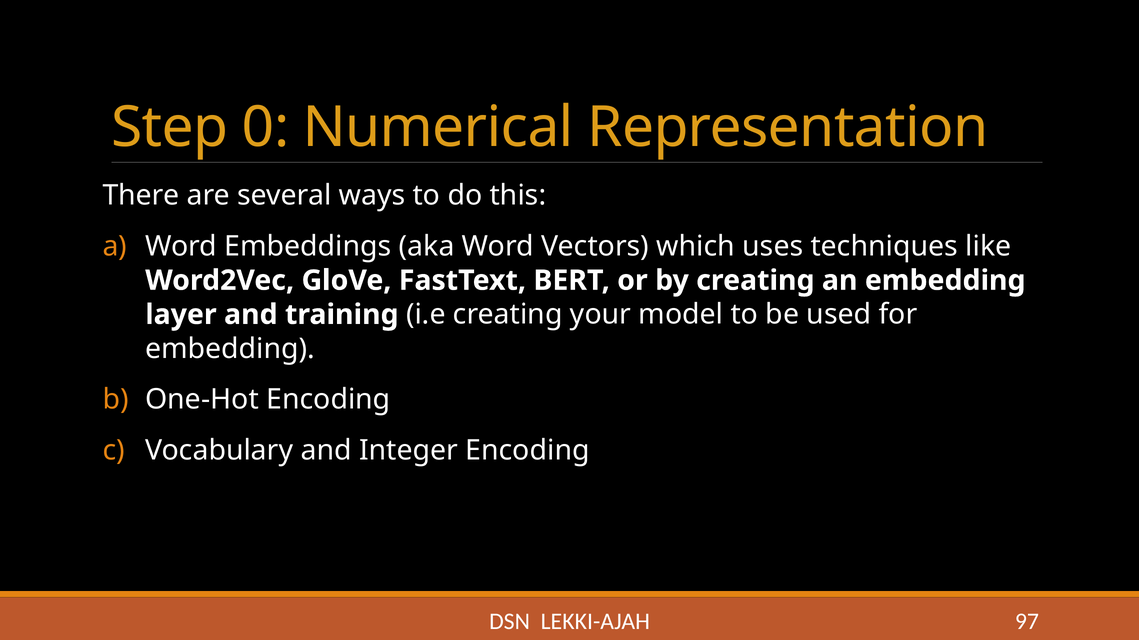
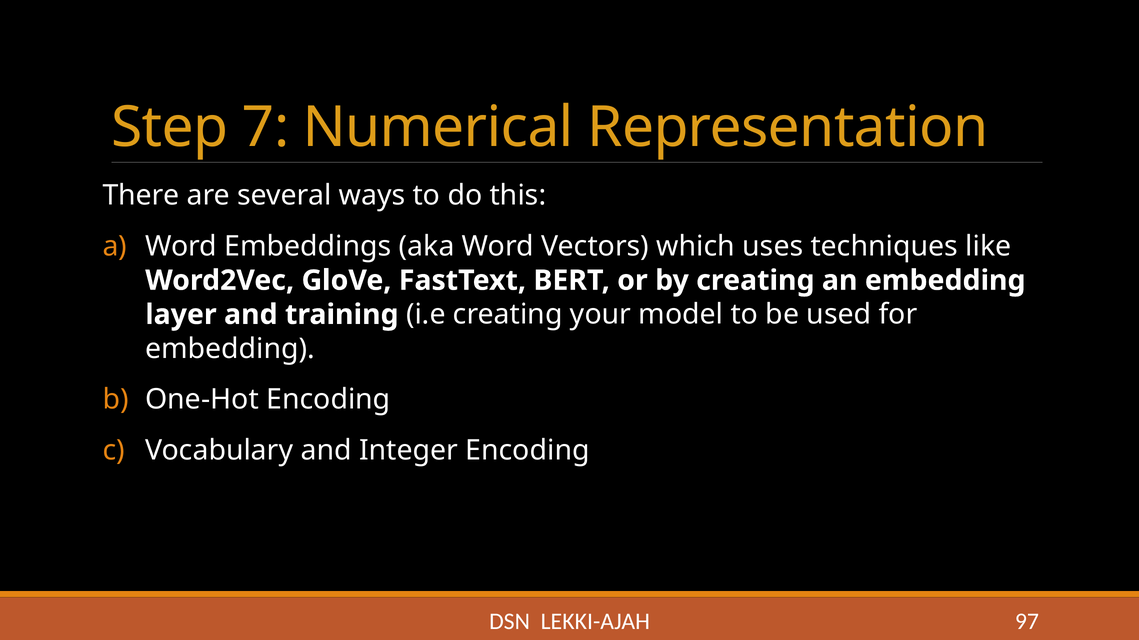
0: 0 -> 7 (265, 128)
